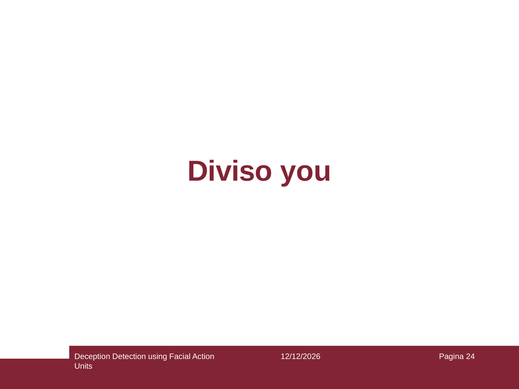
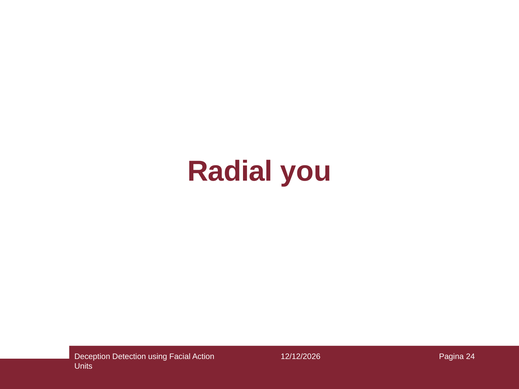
Diviso: Diviso -> Radial (230, 172)
